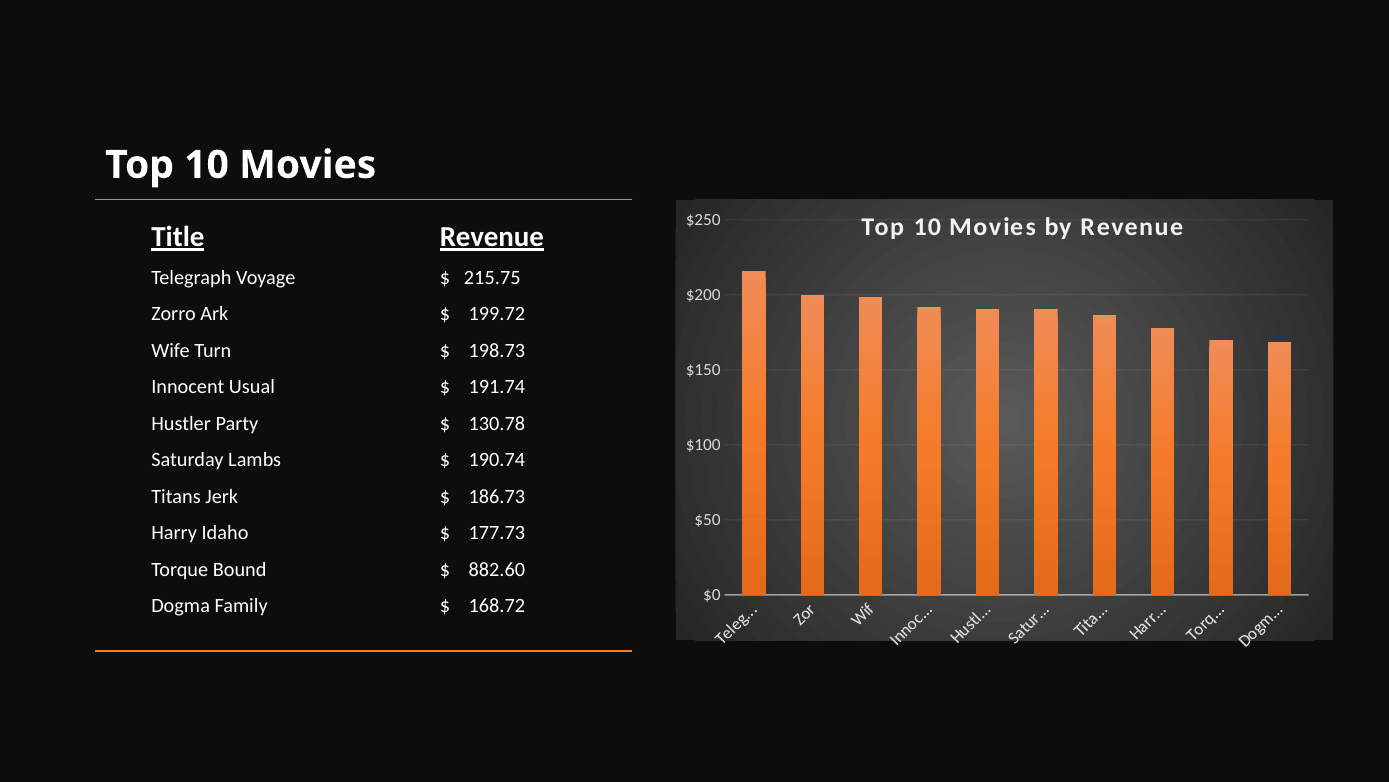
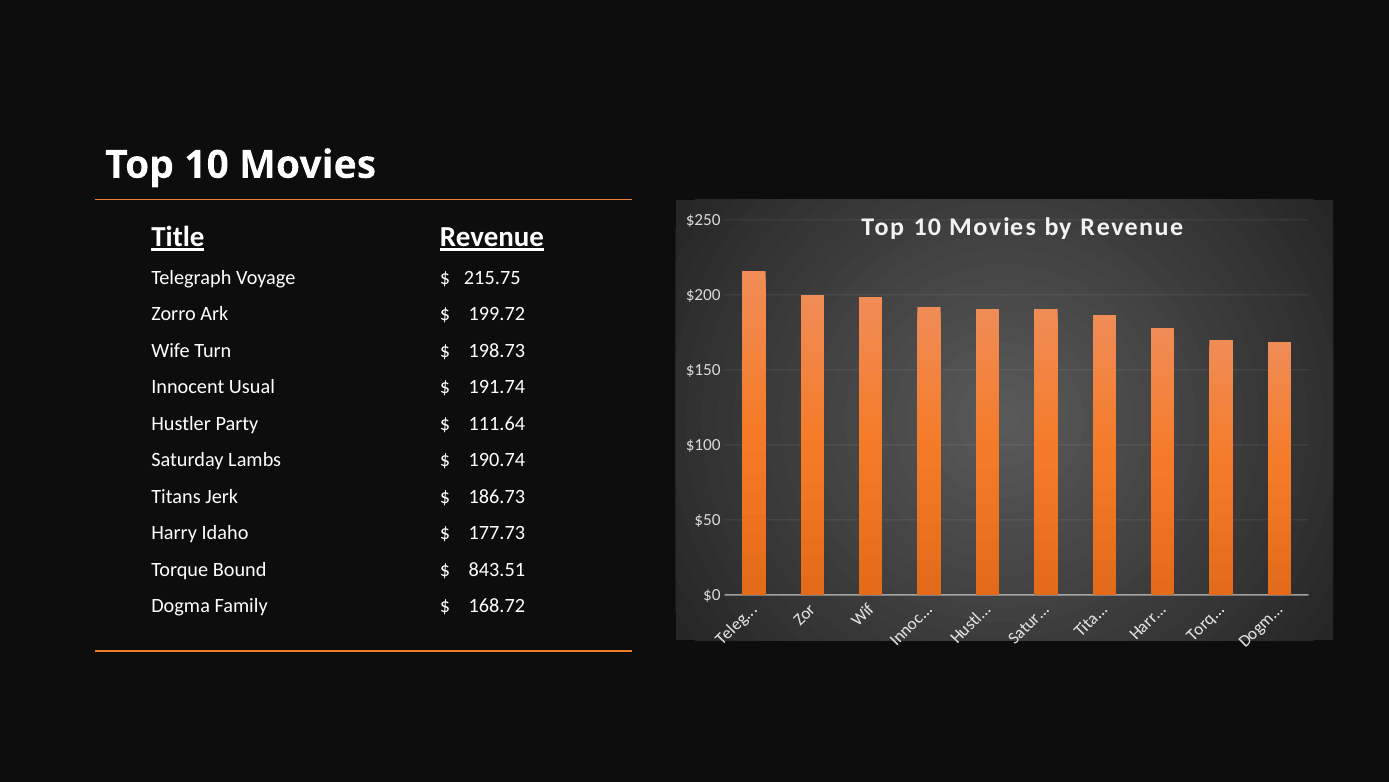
130.78: 130.78 -> 111.64 (497, 423)
882.60: 882.60 -> 843.51 (497, 569)
